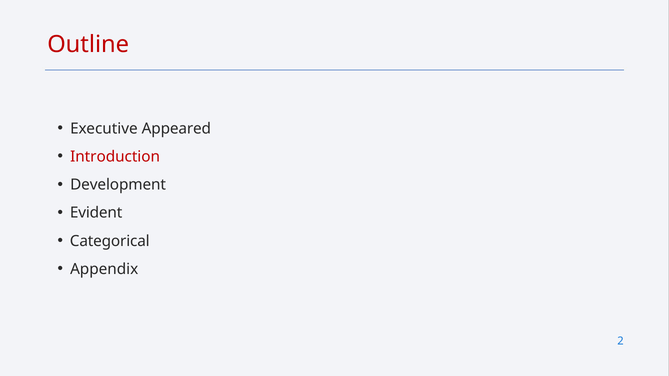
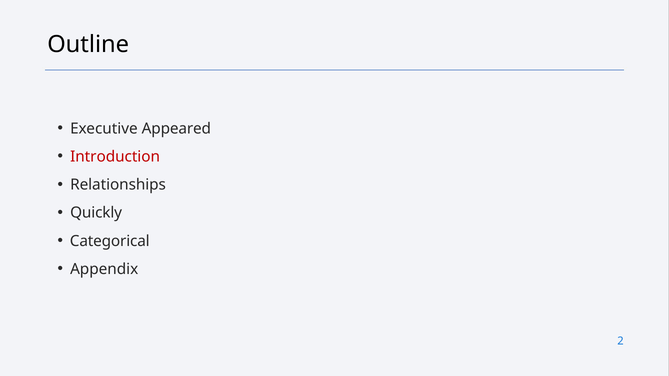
Outline colour: red -> black (88, 45)
Development: Development -> Relationships (118, 185)
Evident: Evident -> Quickly (96, 213)
